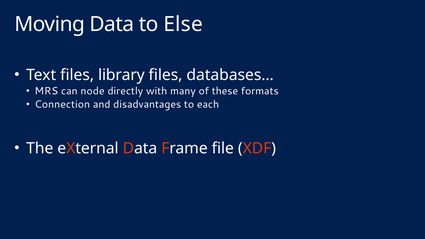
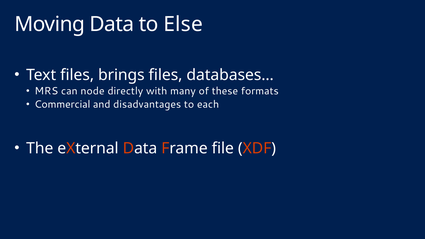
library: library -> brings (121, 75)
Connection: Connection -> Commercial (62, 104)
